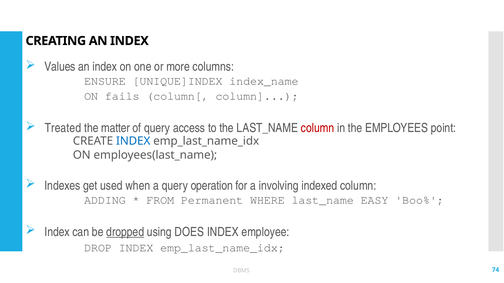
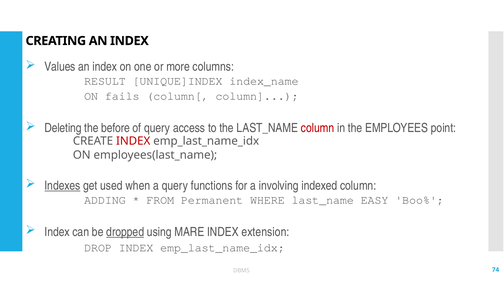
ENSURE: ENSURE -> RESULT (105, 81)
Treated: Treated -> Deleting (63, 128)
matter: matter -> before (116, 128)
INDEX colour: blue -> red (133, 141)
Indexes underline: none -> present (62, 186)
operation: operation -> functions (212, 186)
DOES: DOES -> MARE (189, 232)
employee: employee -> extension (265, 232)
